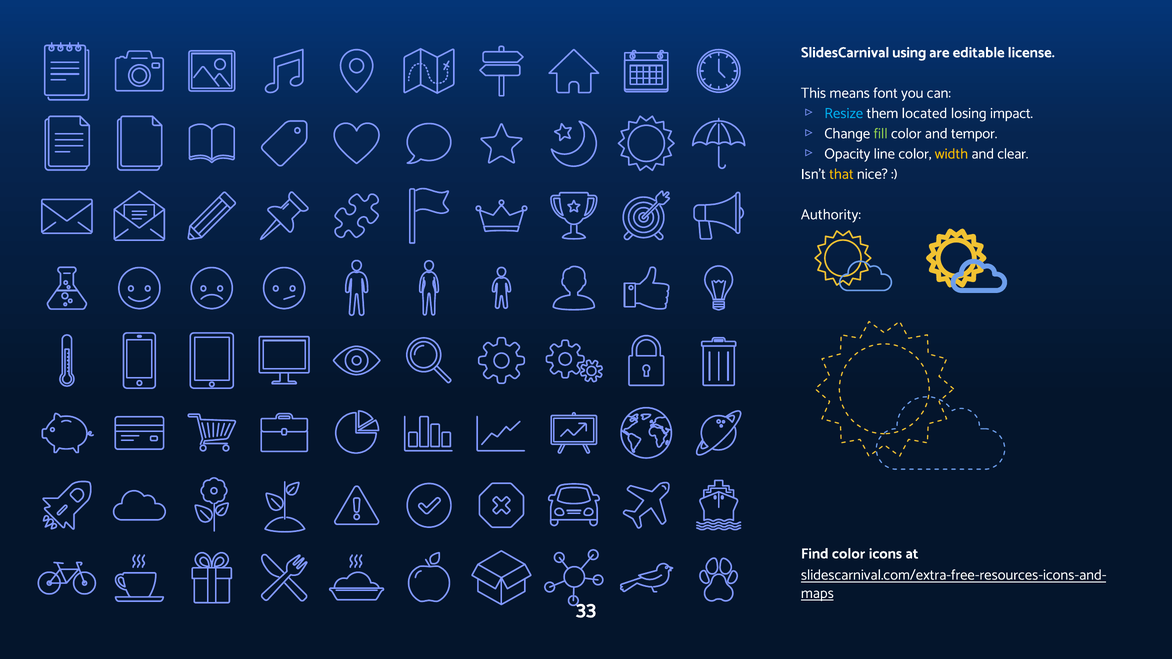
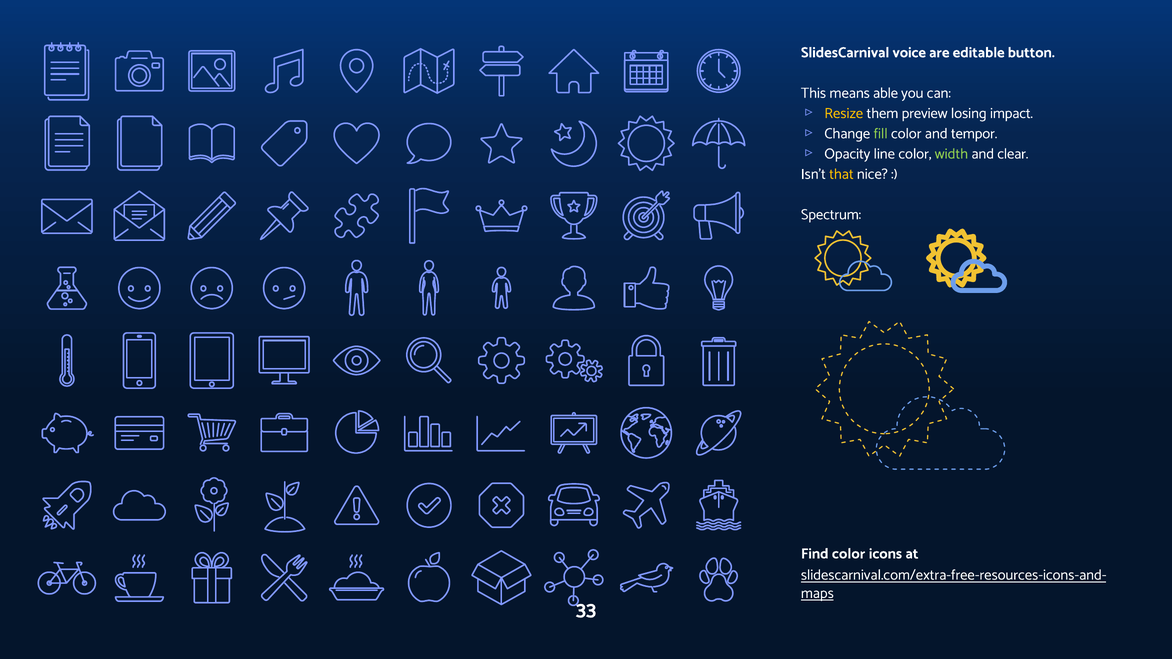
using: using -> voice (909, 52)
license: license -> button (1031, 52)
font: font -> able (885, 93)
Resize colour: light blue -> yellow (844, 113)
located: located -> preview (925, 113)
width colour: yellow -> light green (951, 154)
Authority: Authority -> Spectrum (831, 215)
